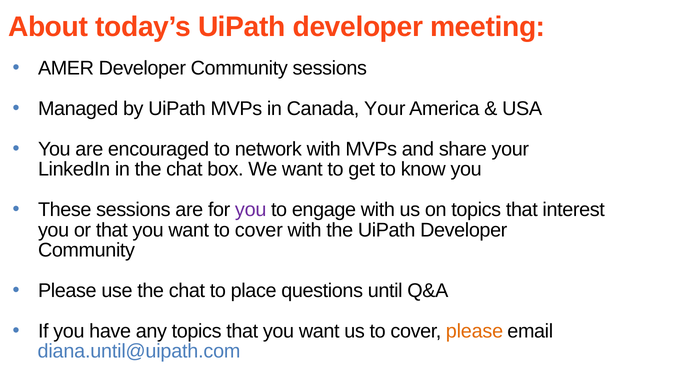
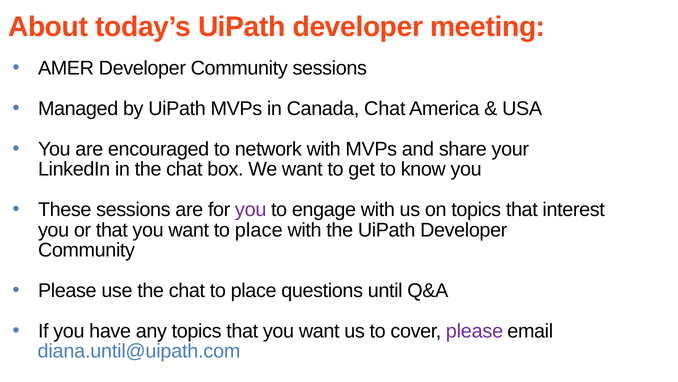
Canada Your: Your -> Chat (385, 109)
want to cover: cover -> place (259, 230)
please colour: orange -> purple (474, 331)
